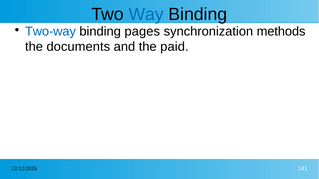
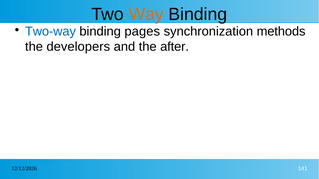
Way colour: blue -> orange (146, 14)
documents: documents -> developers (78, 47)
paid: paid -> after (175, 47)
